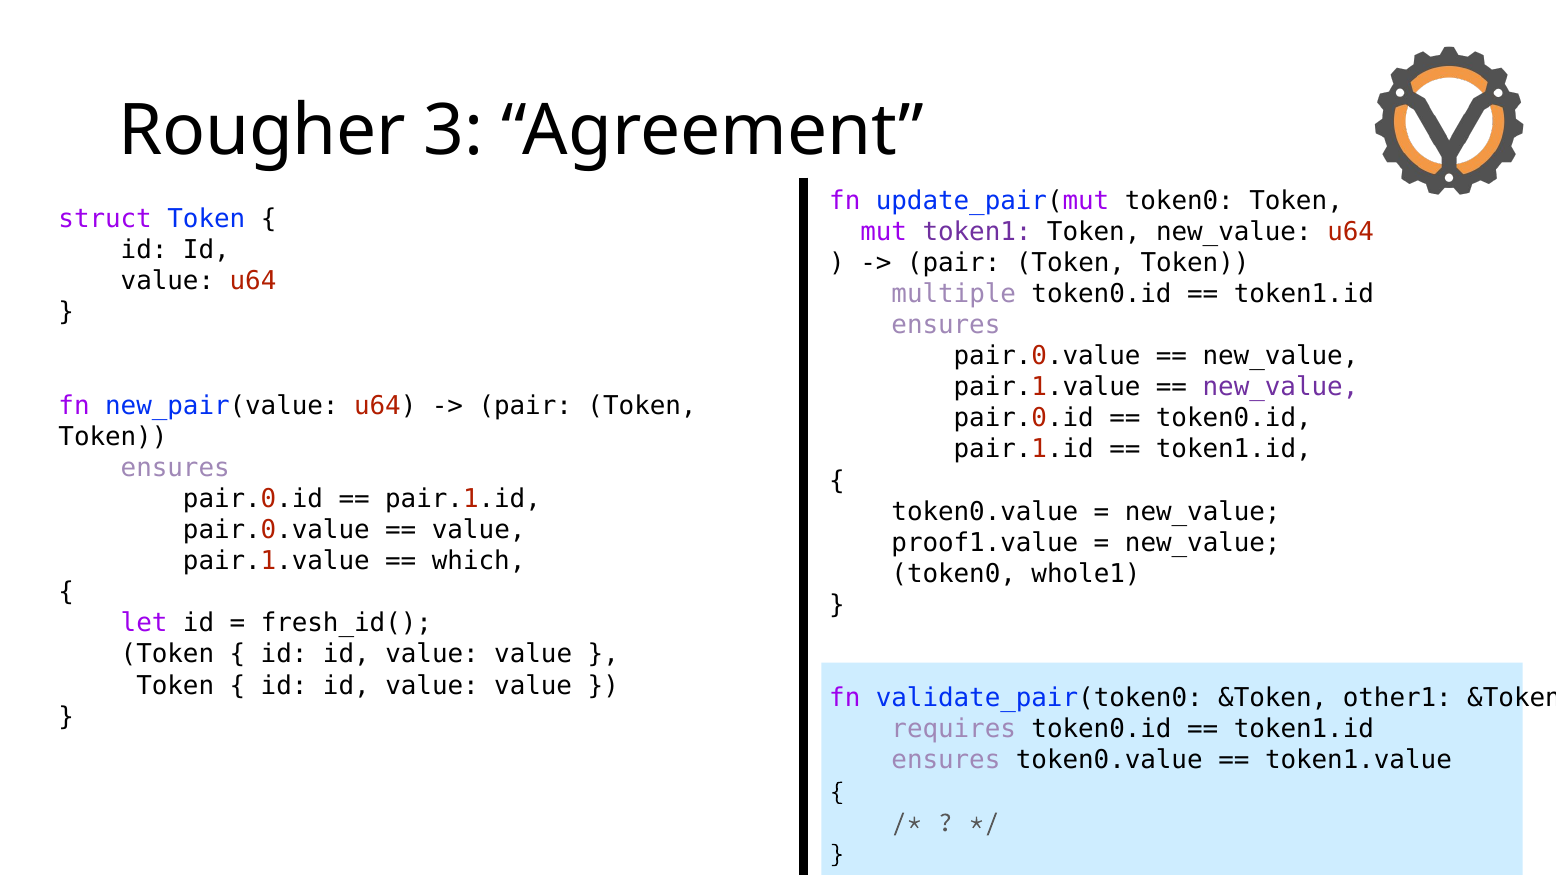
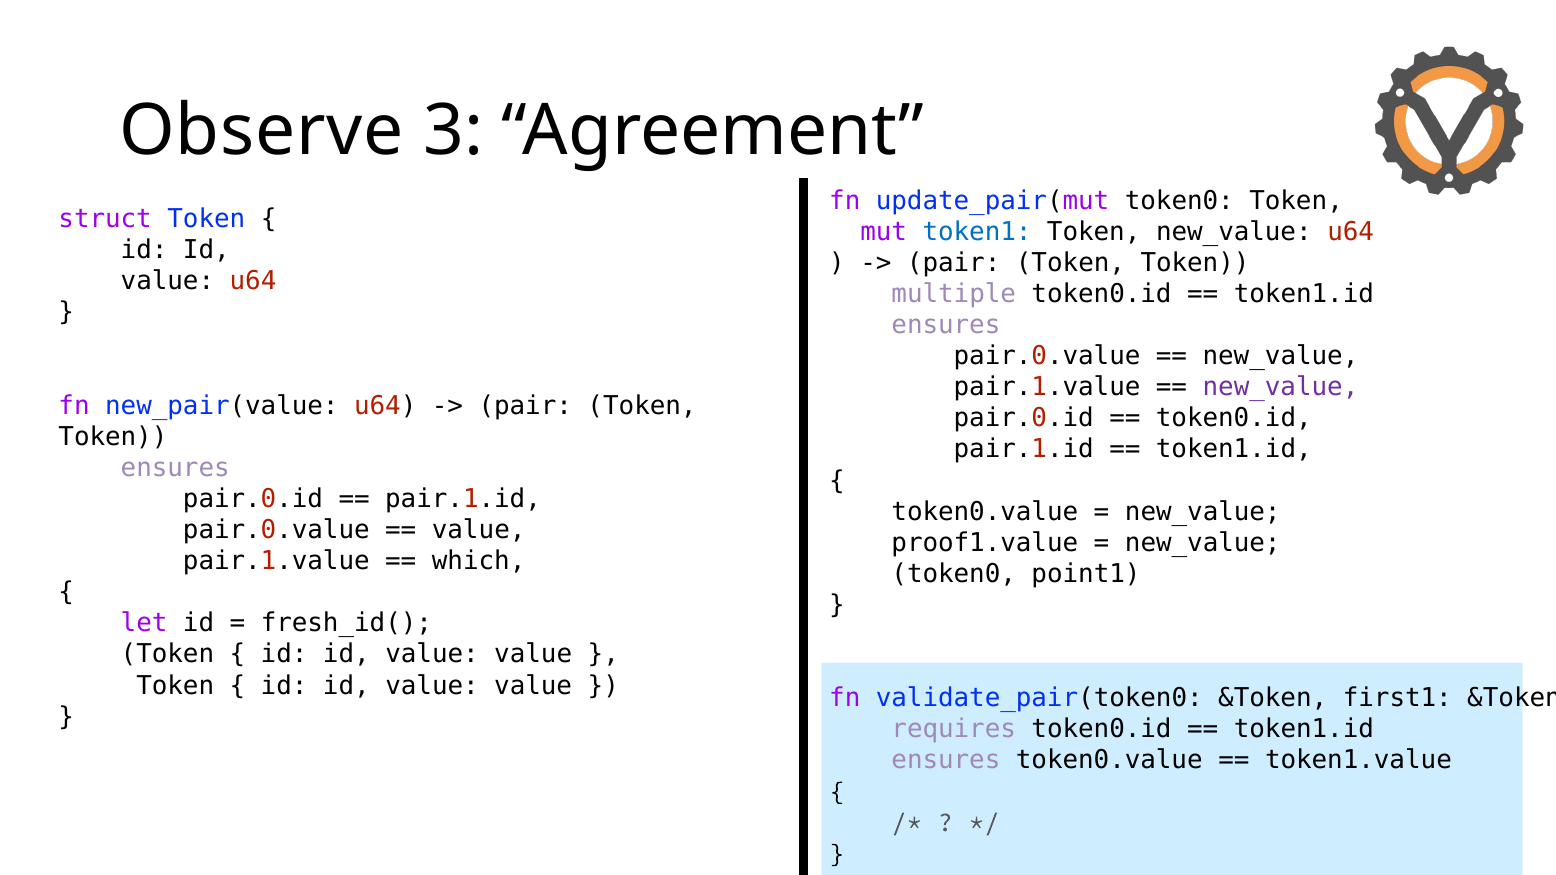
Rougher: Rougher -> Observe (261, 131)
token1 colour: purple -> blue (977, 232)
whole1: whole1 -> point1 (1086, 574)
other1: other1 -> first1 (1397, 698)
